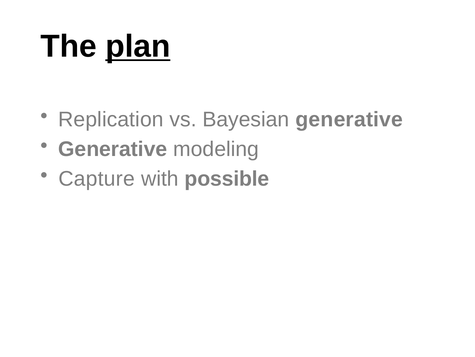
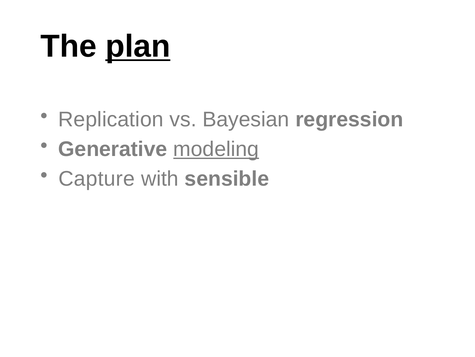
Bayesian generative: generative -> regression (349, 119)
modeling underline: none -> present (216, 149)
possible: possible -> sensible (227, 179)
